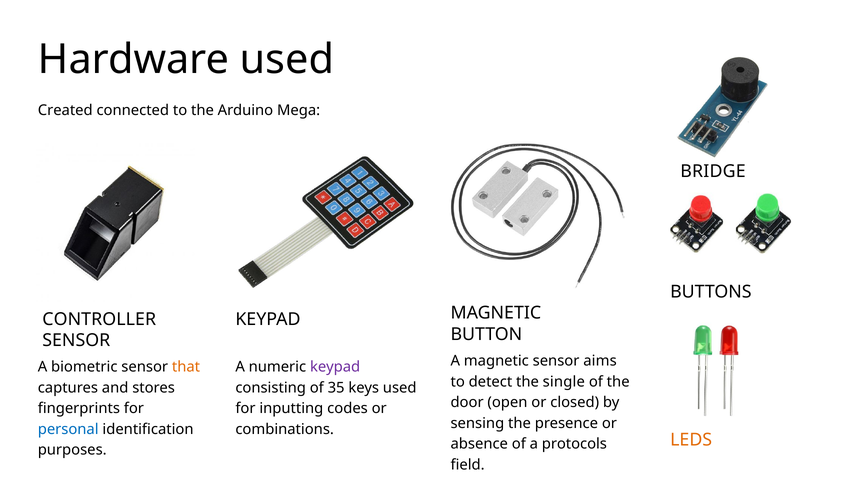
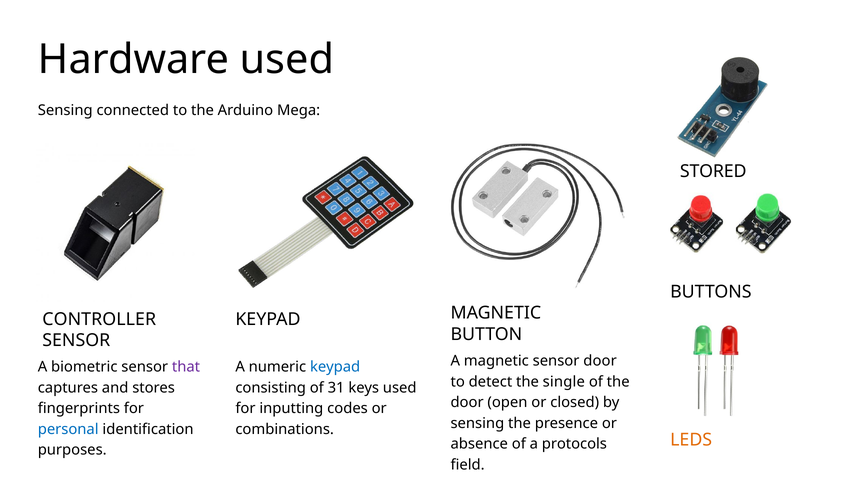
Created: Created -> Sensing (65, 110)
BRIDGE: BRIDGE -> STORED (713, 172)
sensor aims: aims -> door (600, 361)
that colour: orange -> purple (186, 367)
keypad colour: purple -> blue (335, 367)
35: 35 -> 31 (336, 388)
